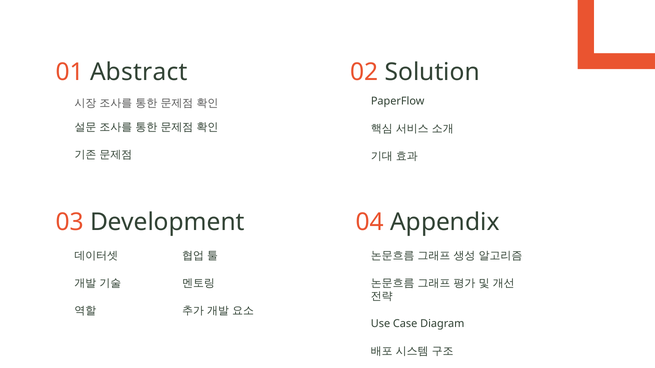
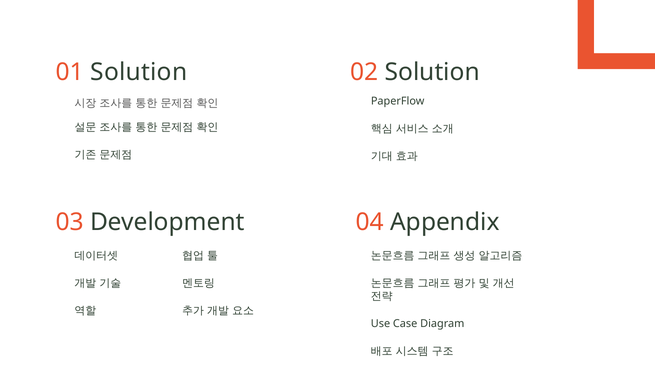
01 Abstract: Abstract -> Solution (139, 72)
